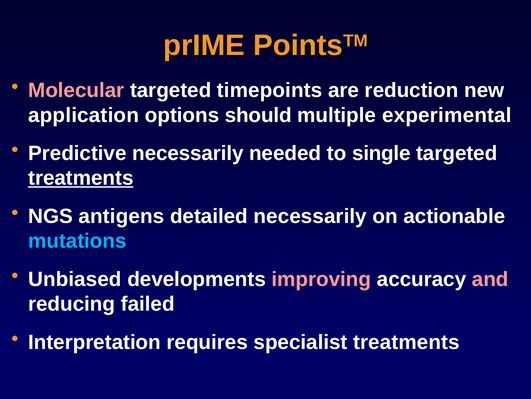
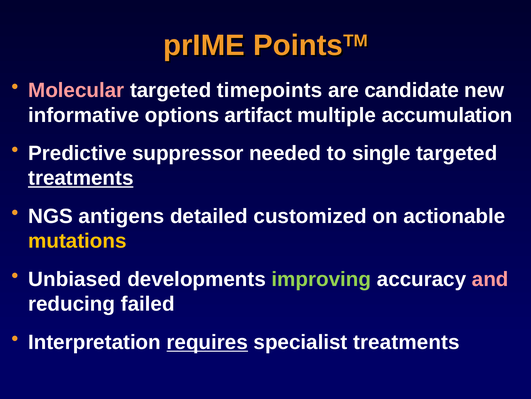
reduction: reduction -> candidate (412, 90)
application: application -> informative (84, 115)
should: should -> artifact (258, 115)
experimental: experimental -> accumulation (447, 115)
Predictive necessarily: necessarily -> suppressor (188, 153)
detailed necessarily: necessarily -> customized (310, 216)
mutations colour: light blue -> yellow (77, 241)
improving colour: pink -> light green (321, 279)
requires underline: none -> present (207, 342)
